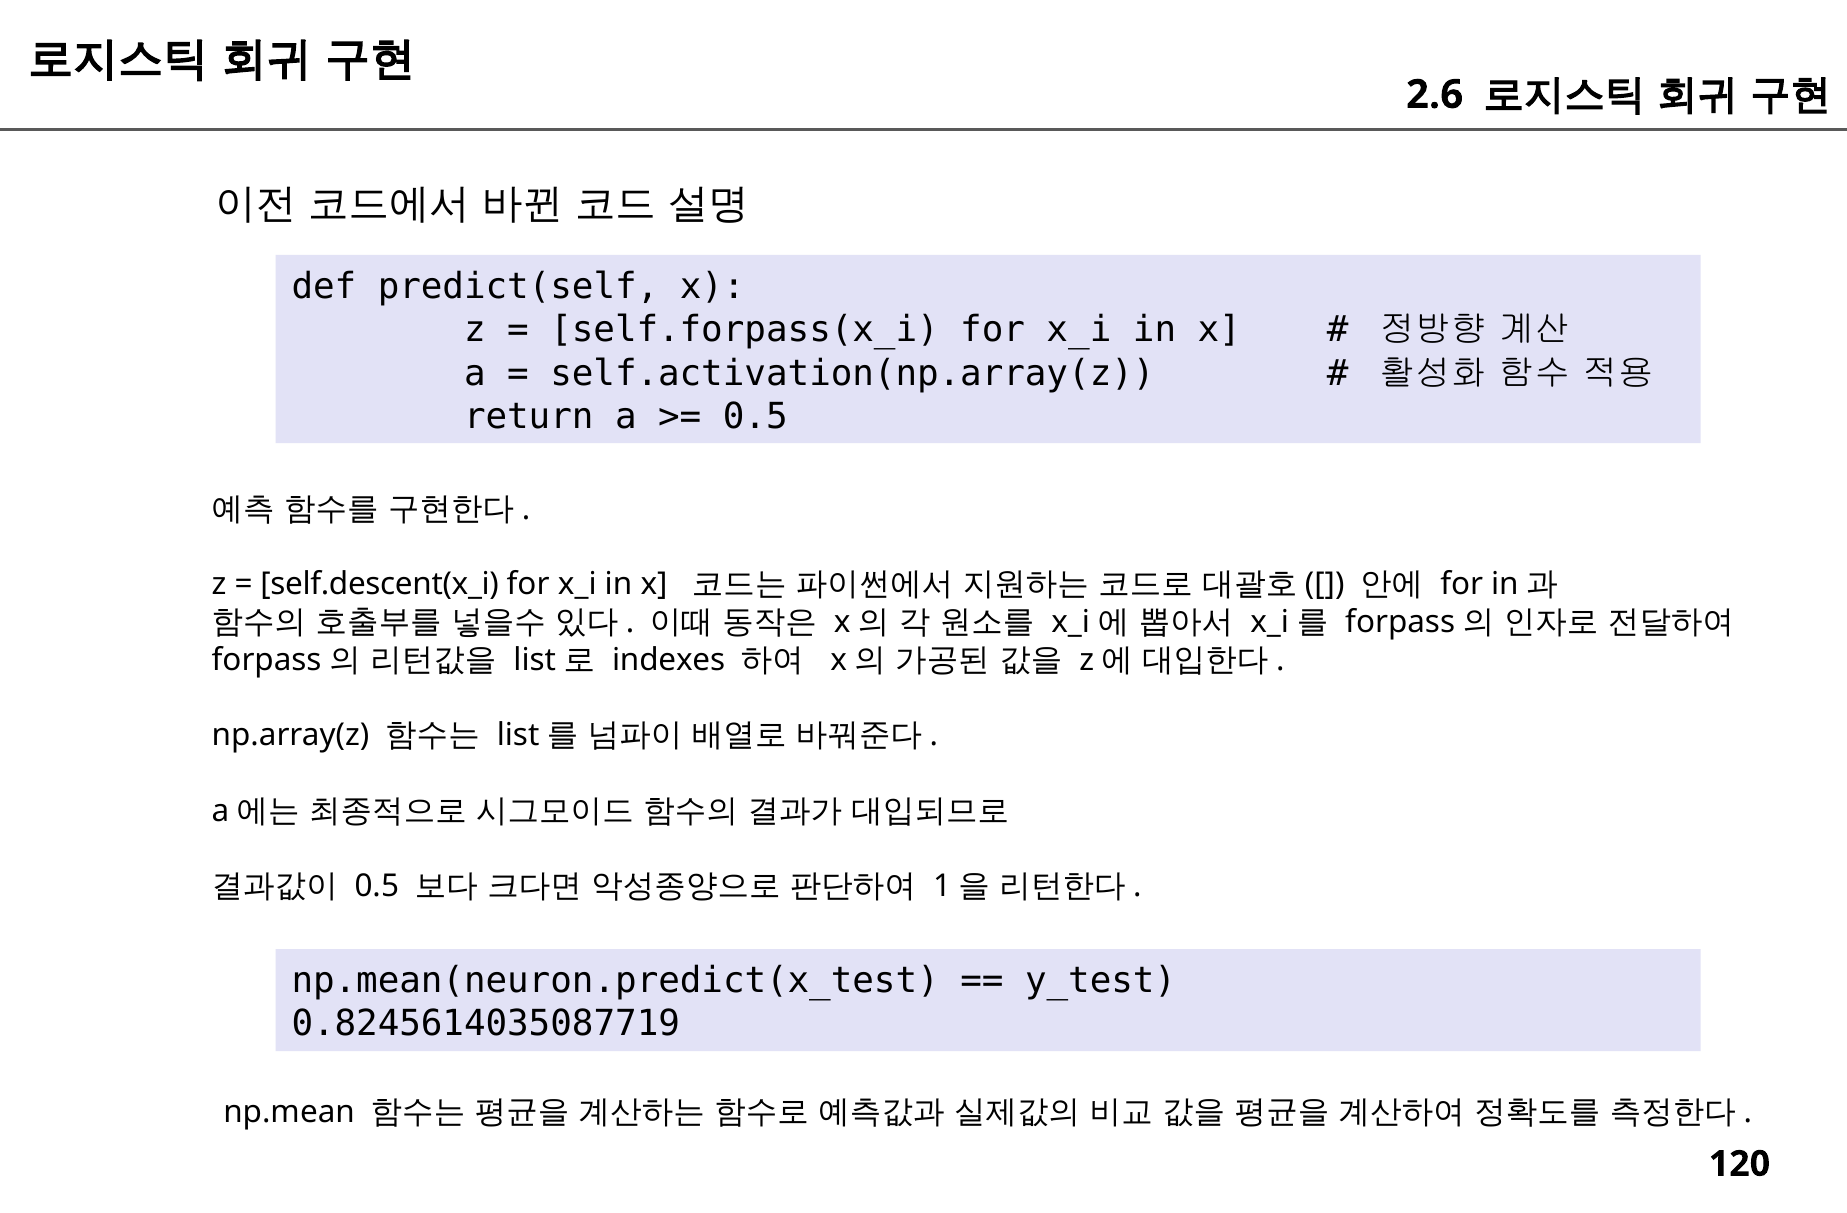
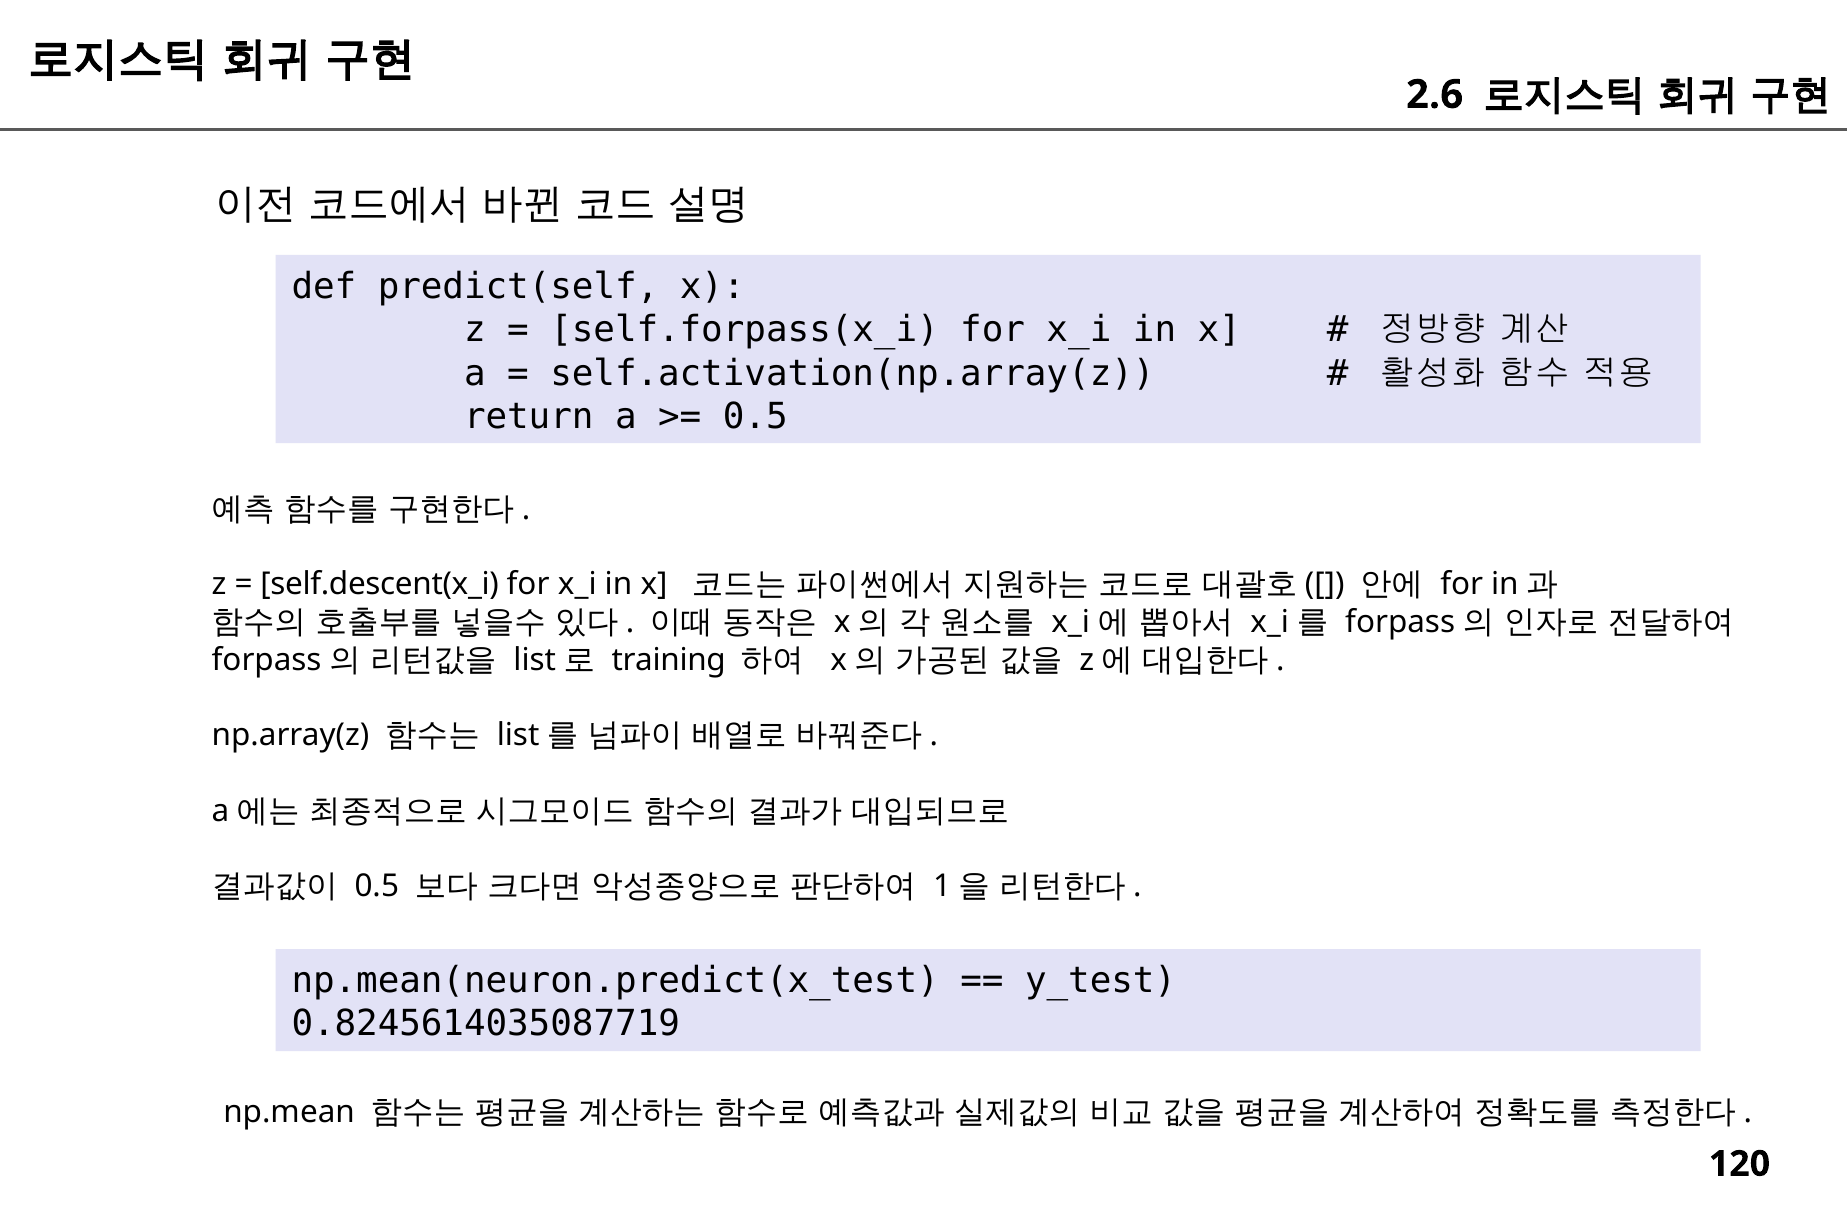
indexes: indexes -> training (669, 660)
